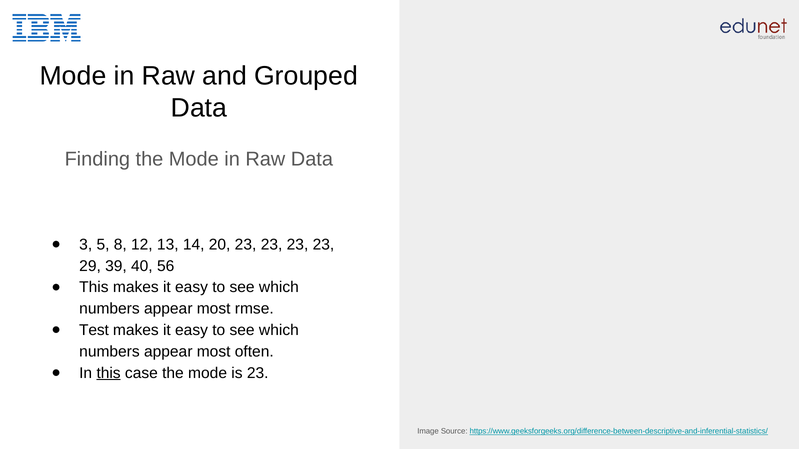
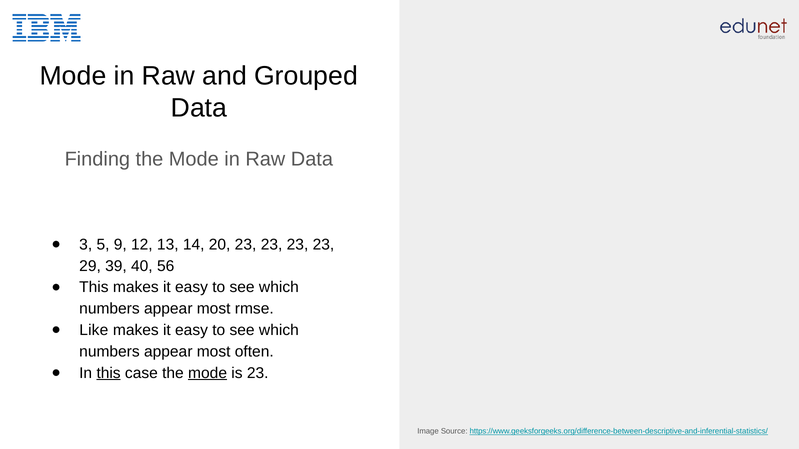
8: 8 -> 9 (120, 245)
Test: Test -> Like (94, 330)
mode underline: none -> present (208, 373)
